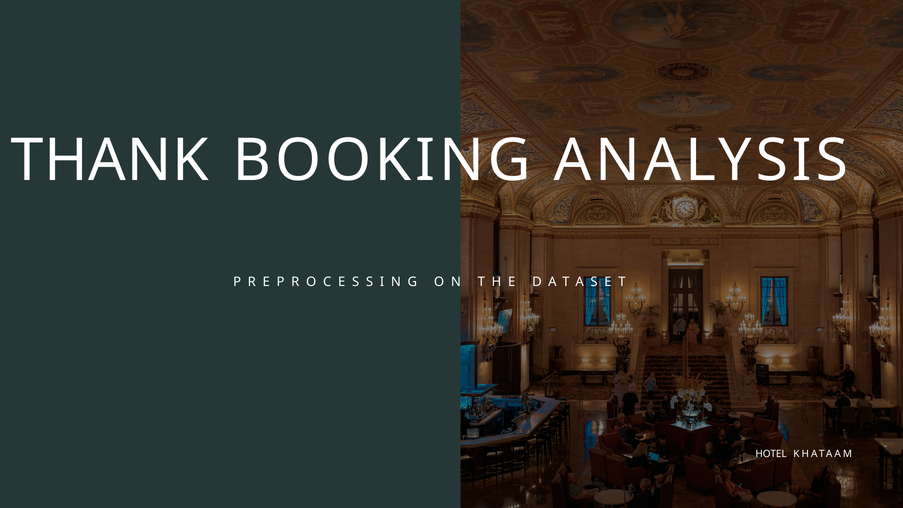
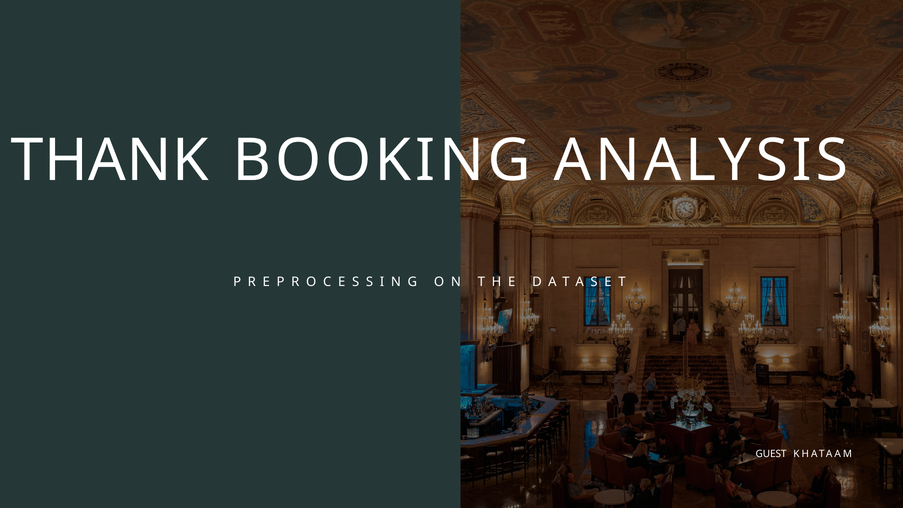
HOTEL: HOTEL -> GUEST (771, 454)
